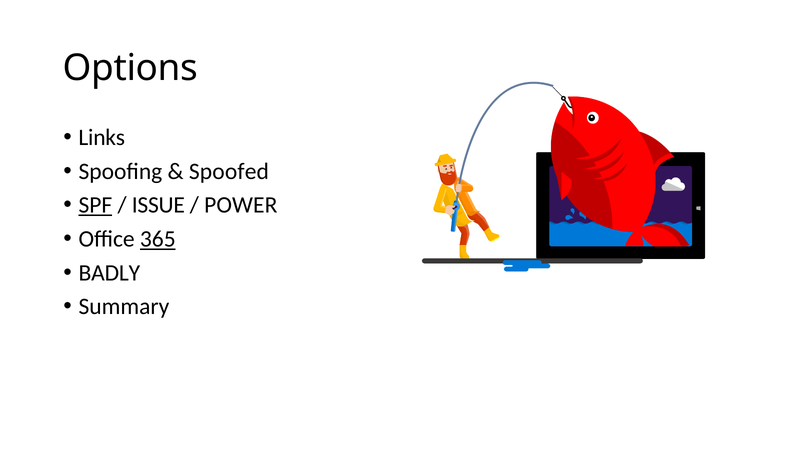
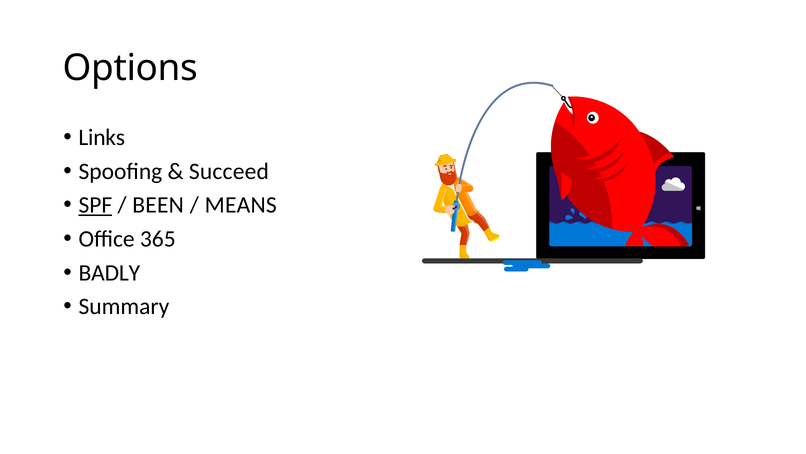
Spoofed: Spoofed -> Succeed (229, 171)
ISSUE: ISSUE -> BEEN (158, 205)
POWER: POWER -> MEANS (241, 205)
365 underline: present -> none (158, 239)
